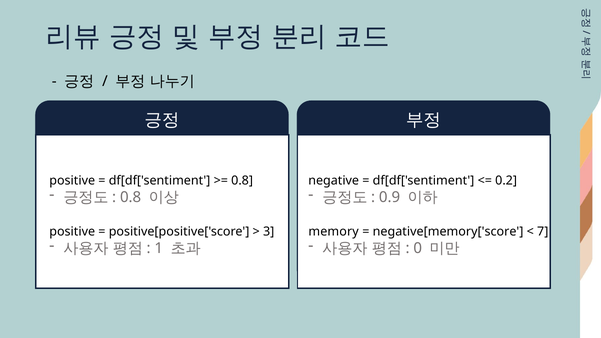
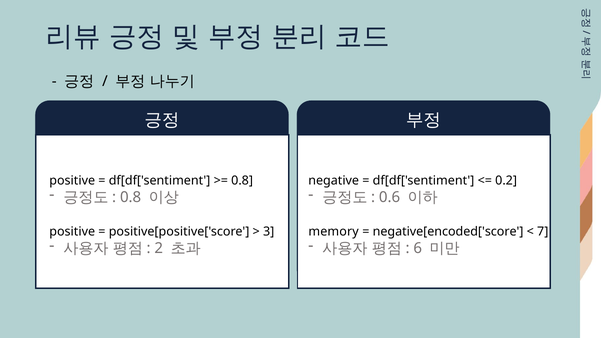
0.9: 0.9 -> 0.6 (390, 197)
negative[memory['score: negative[memory['score -> negative[encoded['score (448, 232)
1: 1 -> 2 (159, 248)
0: 0 -> 6 (418, 248)
